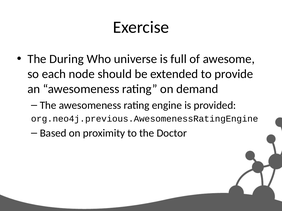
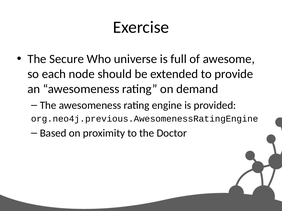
During: During -> Secure (67, 59)
